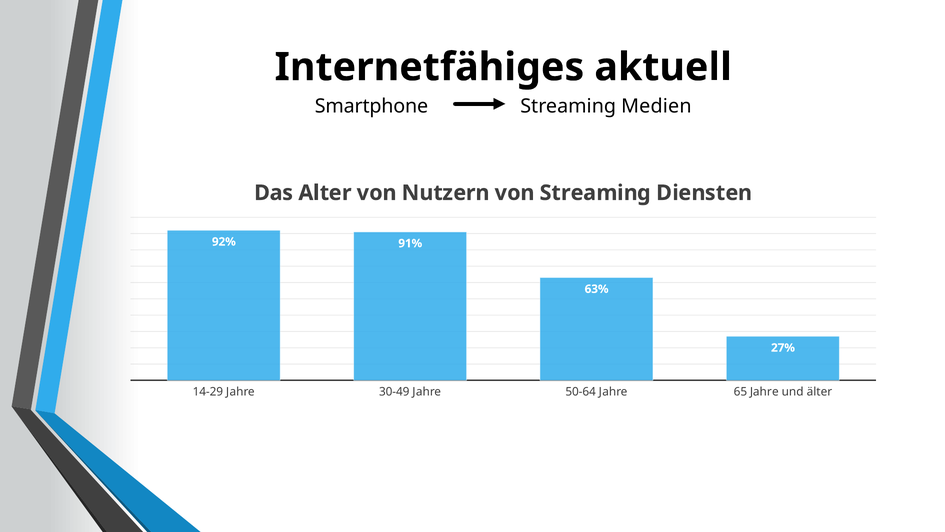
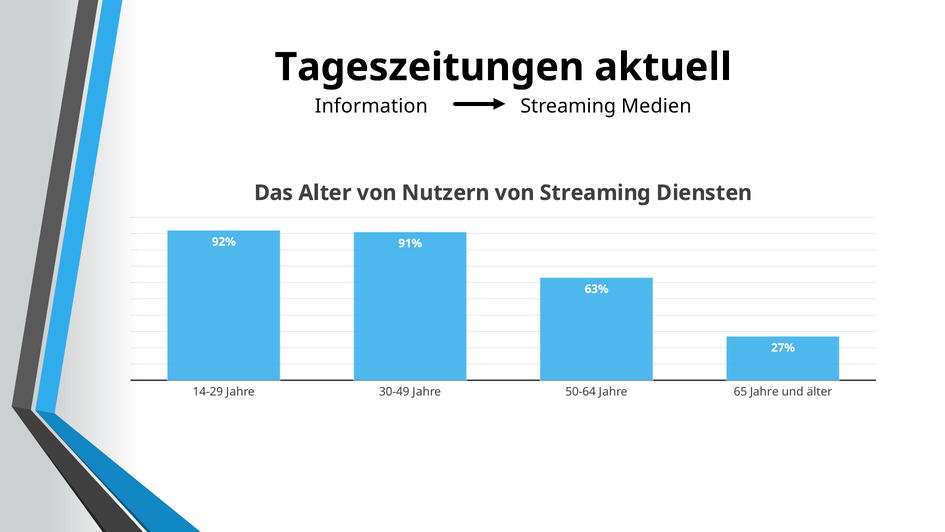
Internetfähiges: Internetfähiges -> Tageszeitungen (429, 67)
Smartphone: Smartphone -> Information (371, 106)
